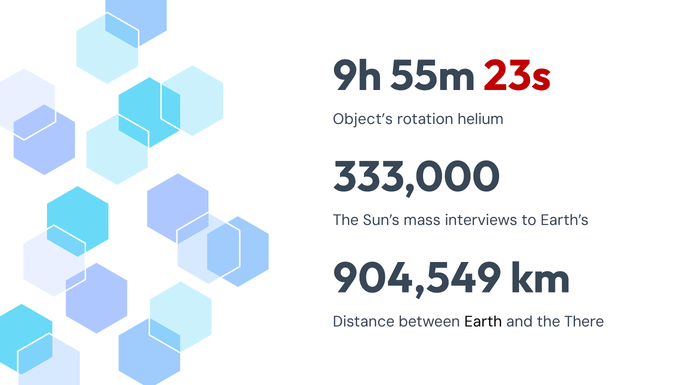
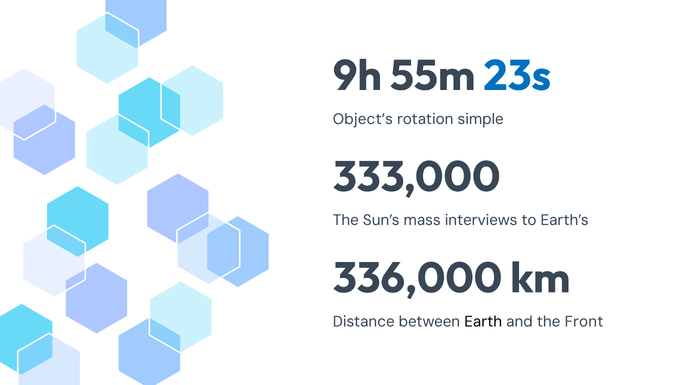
23s colour: red -> blue (517, 76)
helium: helium -> simple (481, 119)
904,549: 904,549 -> 336,000 (418, 278)
There: There -> Front (584, 322)
